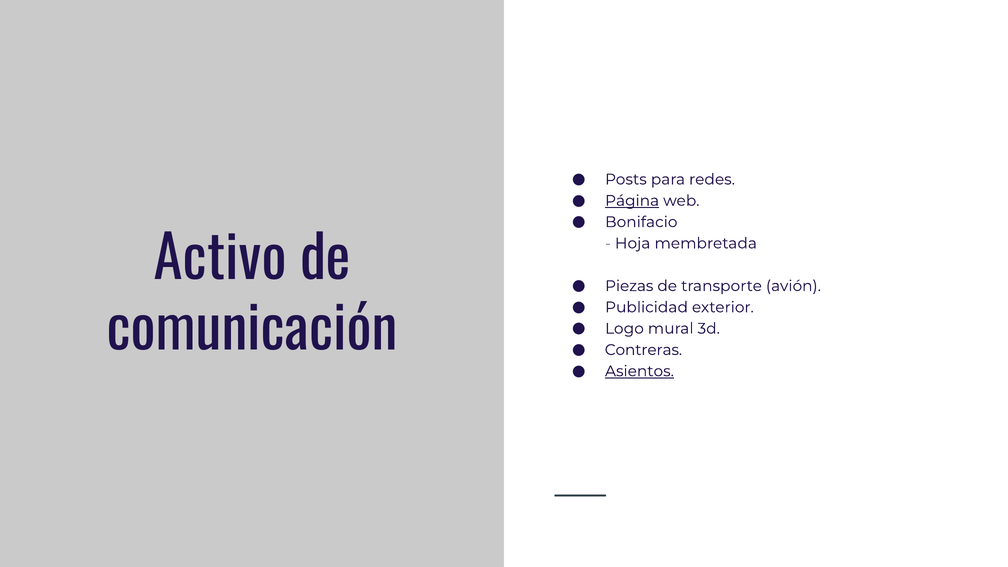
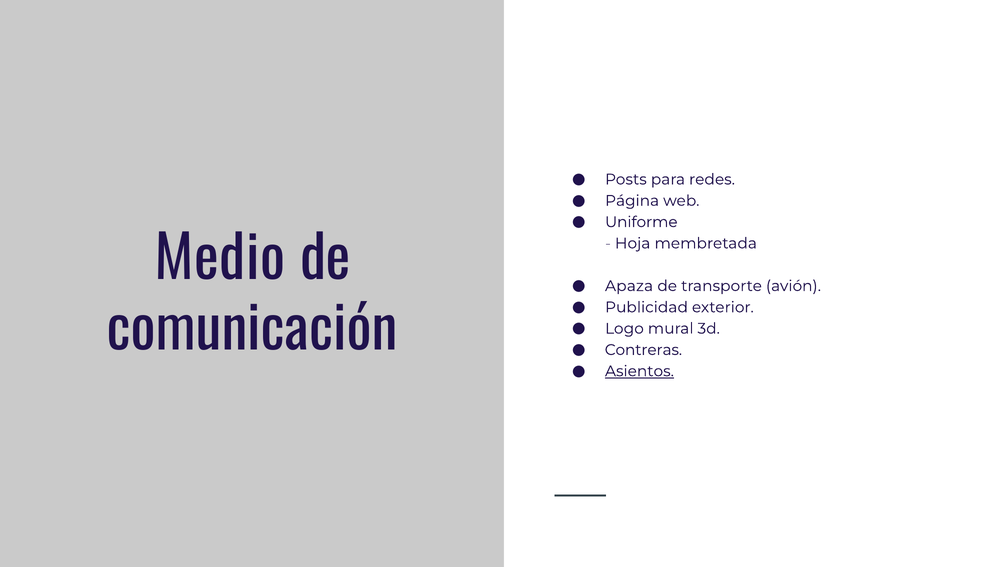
Página underline: present -> none (632, 201)
Bonifacio: Bonifacio -> Uniforme (641, 222)
Activo: Activo -> Medio (220, 260)
Piezas: Piezas -> Apaza (629, 286)
